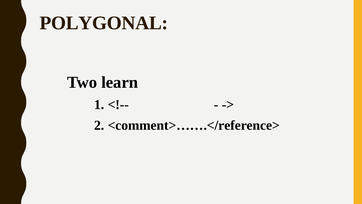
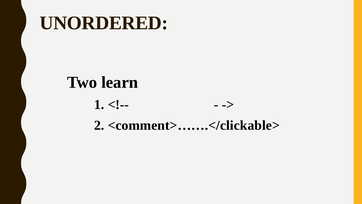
POLYGONAL: POLYGONAL -> UNORDERED (104, 23)
<comment>…….</reference>: <comment>…….</reference> -> <comment>…….</clickable> (194, 125)
